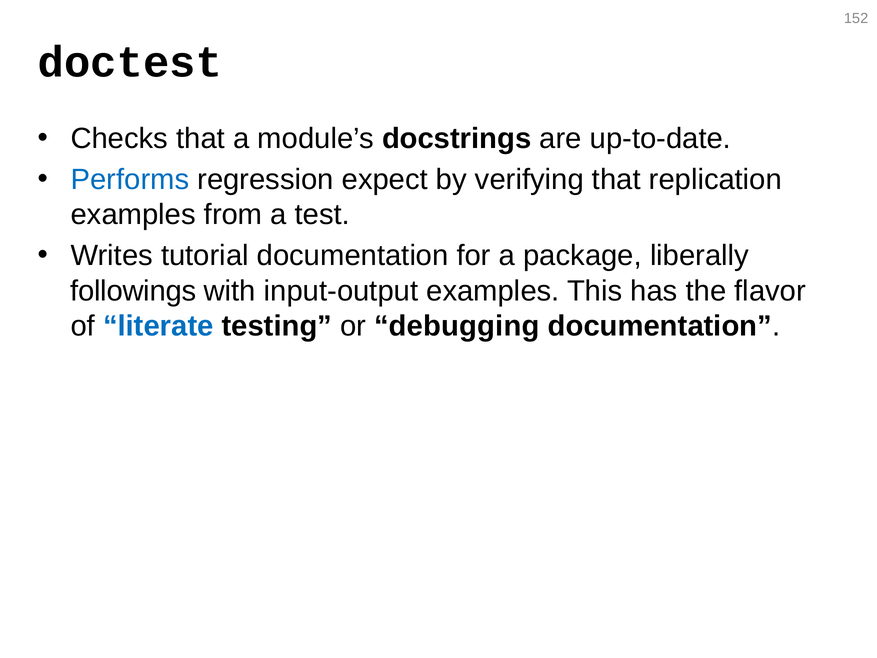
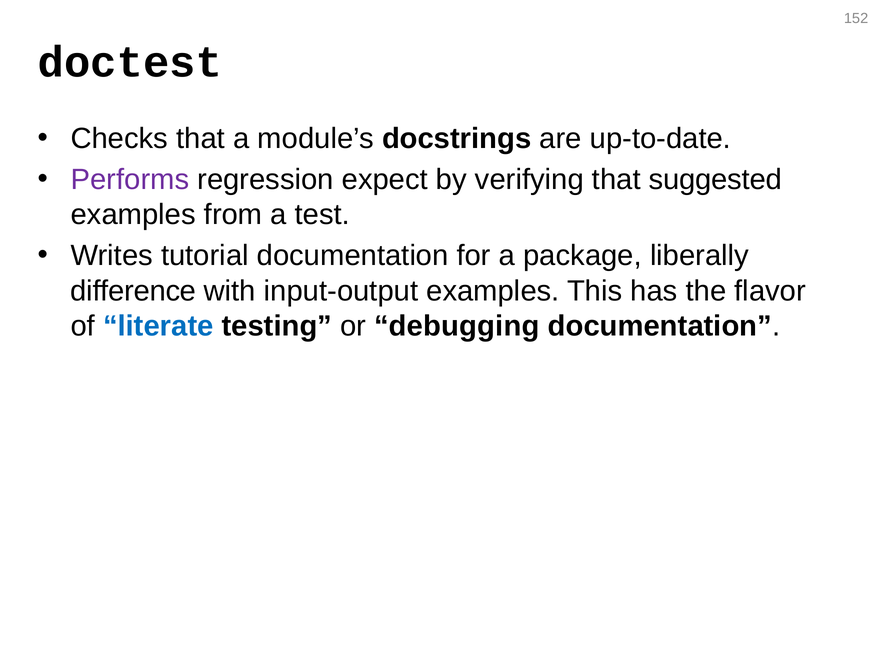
Performs colour: blue -> purple (130, 180)
replication: replication -> suggested (715, 180)
followings: followings -> difference (133, 291)
